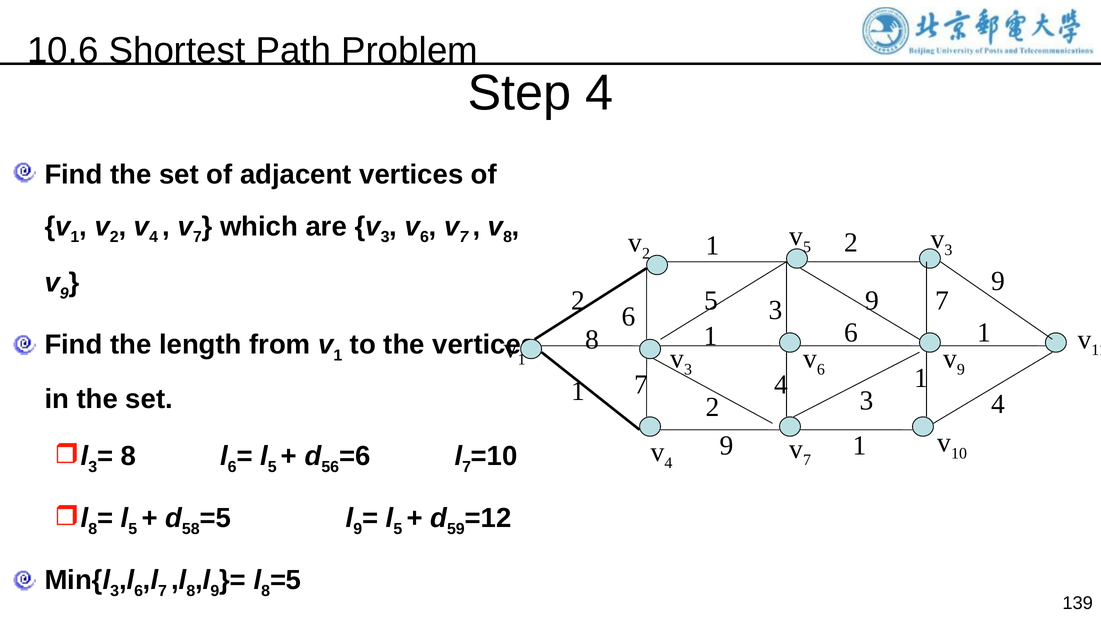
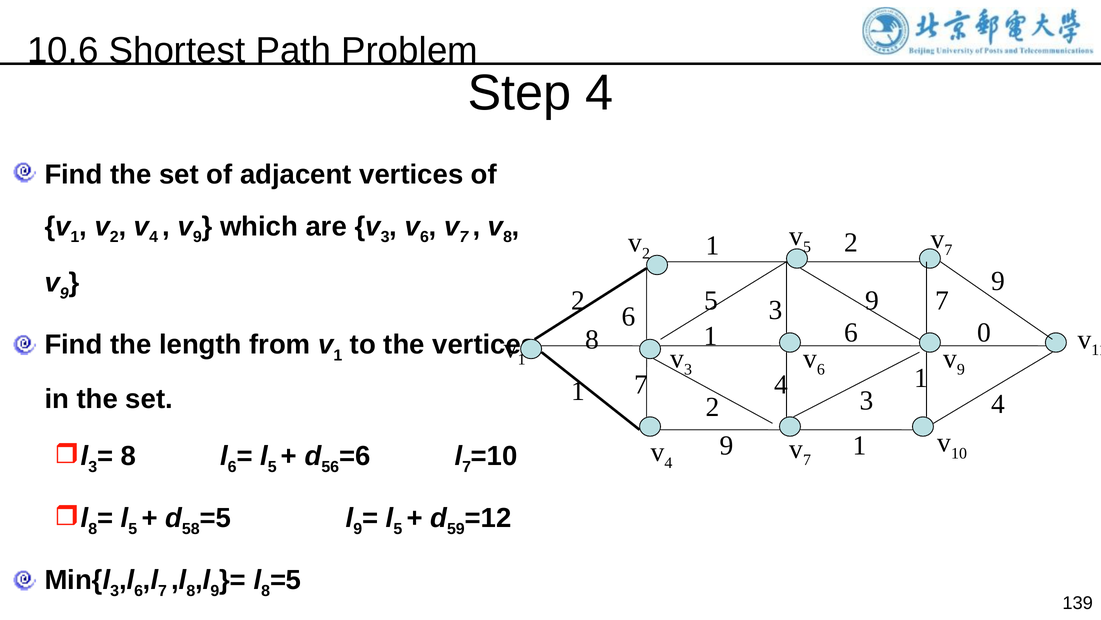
7: 7 -> 9 (197, 237)
3: 3 -> 7 (948, 249)
6 1: 1 -> 0 (984, 332)
